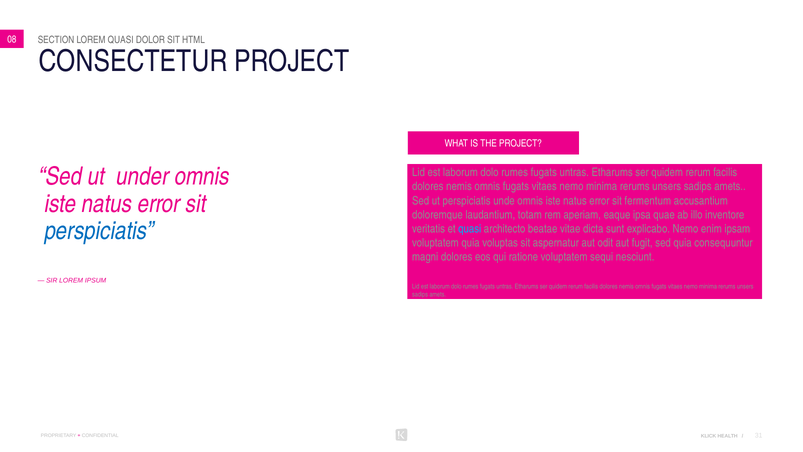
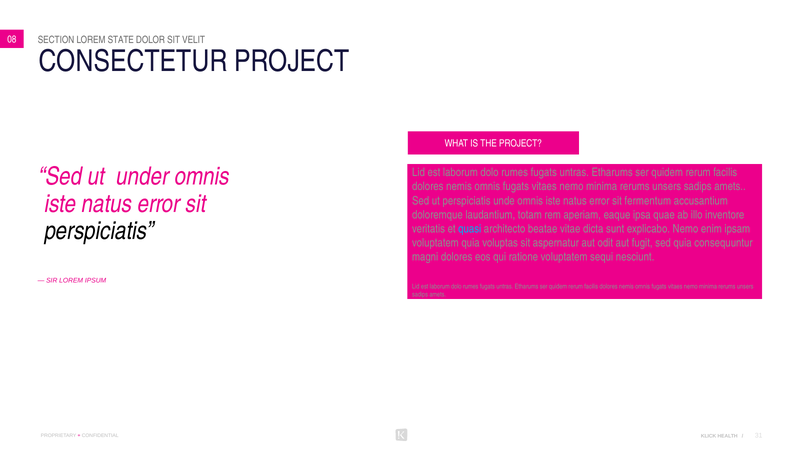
LOREM QUASI: QUASI -> STATE (121, 40)
HTML: HTML -> VELIT (194, 40)
perspiciatis colour: blue -> black (99, 231)
